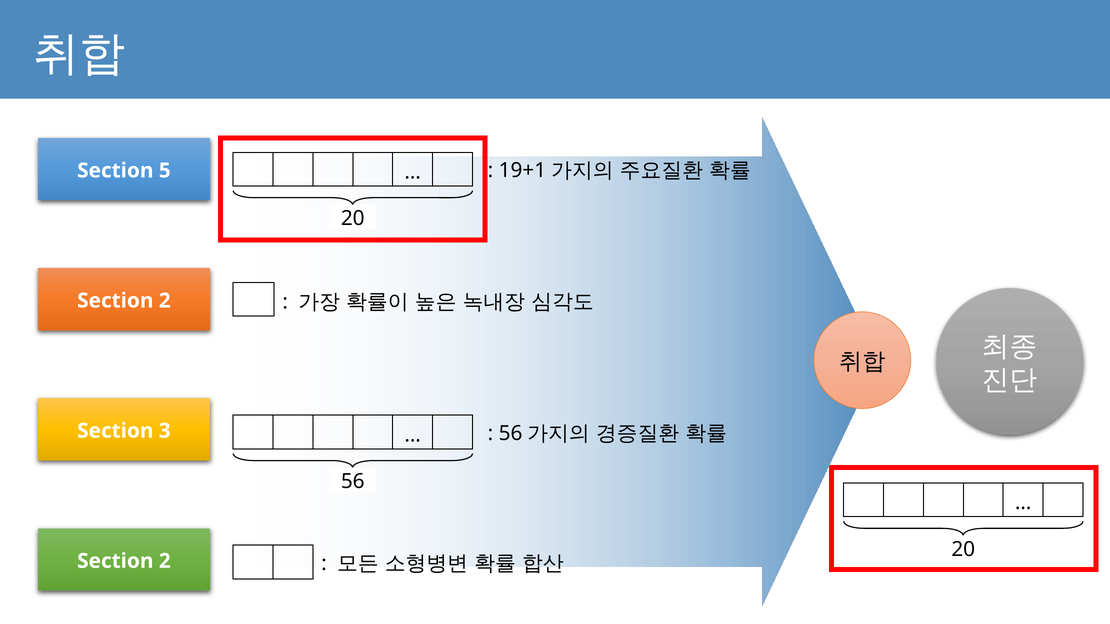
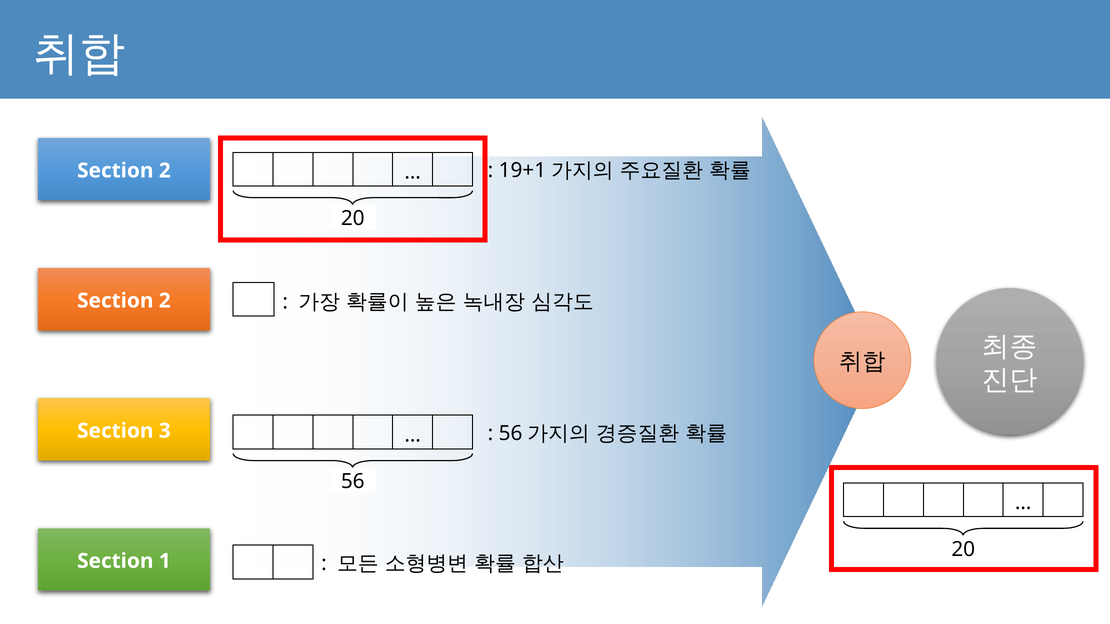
5: 5 -> 2 (165, 171)
2: 2 -> 1 (165, 561)
